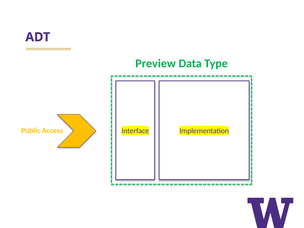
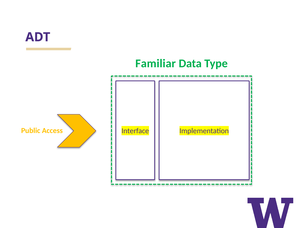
Preview: Preview -> Familiar (156, 64)
